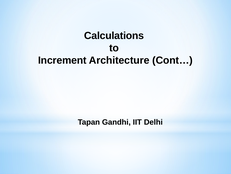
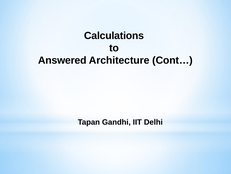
Increment: Increment -> Answered (62, 60)
